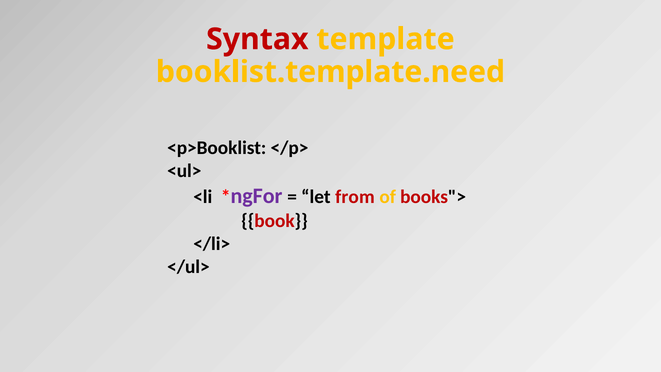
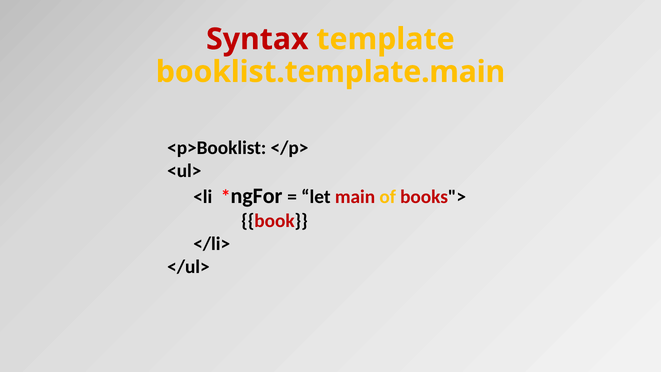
booklist.template.need: booklist.template.need -> booklist.template.main (331, 72)
ngFor colour: purple -> black (256, 196)
from: from -> main (355, 197)
